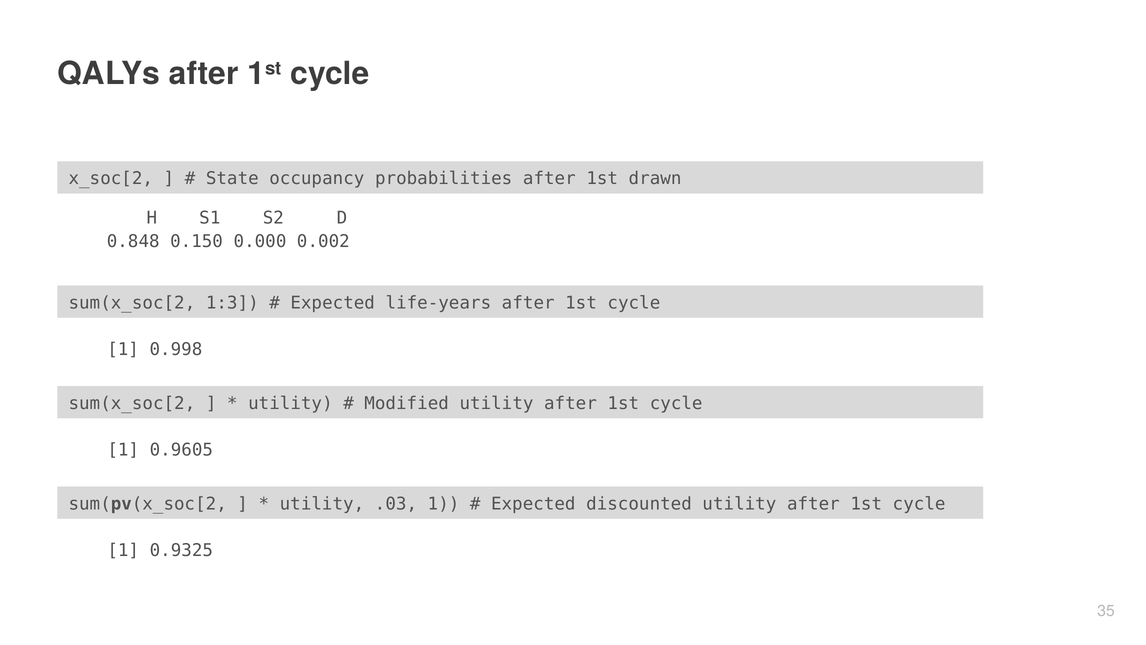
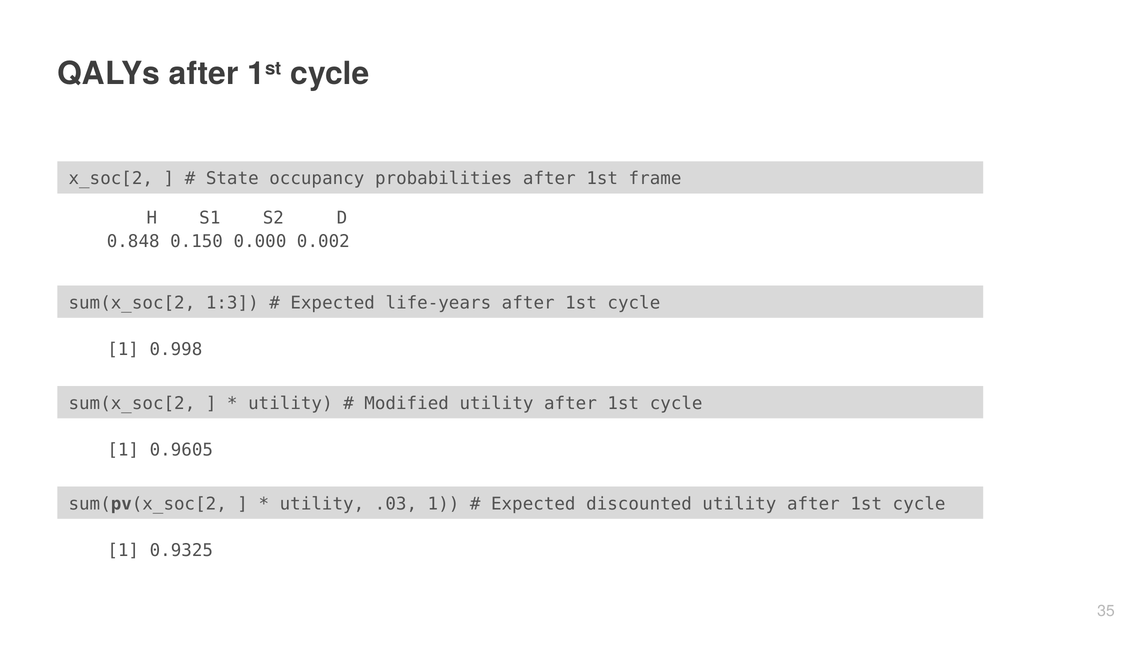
drawn: drawn -> frame (655, 179)
